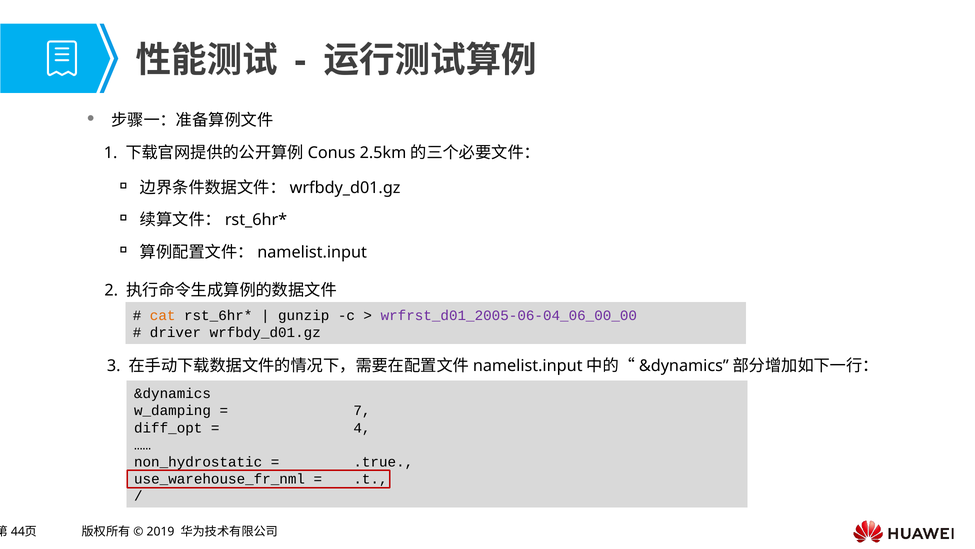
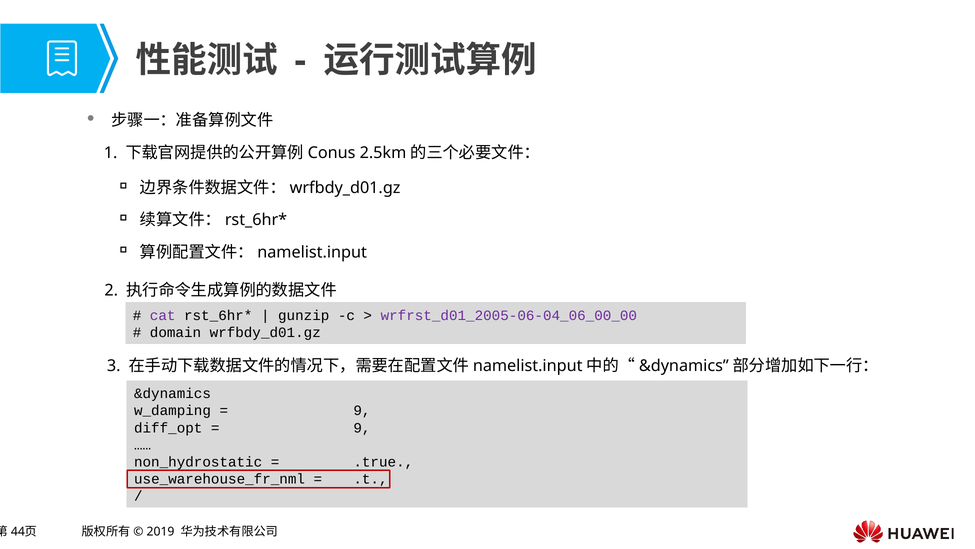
cat colour: orange -> purple (163, 315)
driver: driver -> domain (175, 332)
7: 7 -> 9 (362, 410)
4: 4 -> 9 (362, 427)
